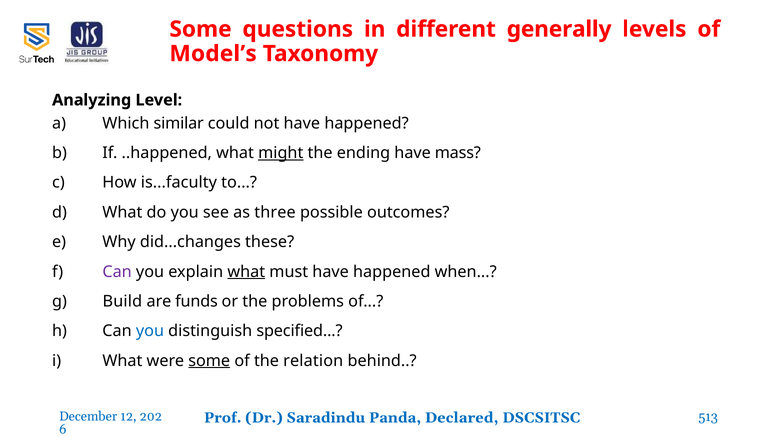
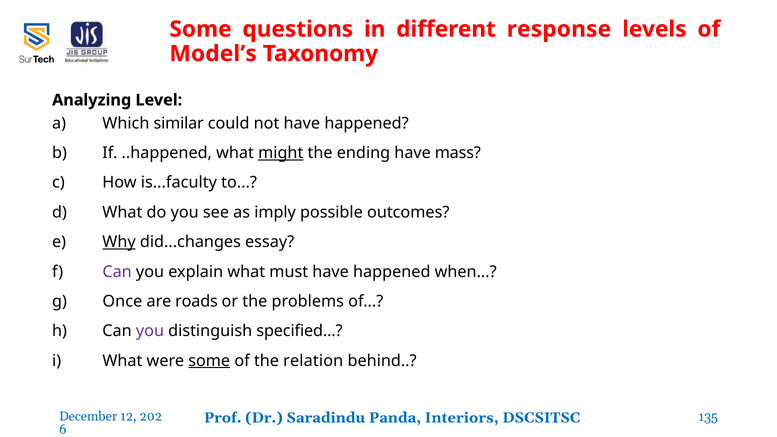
generally: generally -> response (559, 29)
three: three -> imply (275, 212)
Why underline: none -> present (119, 242)
these: these -> essay (270, 242)
what underline: present -> none (246, 272)
Build: Build -> Once (122, 301)
funds: funds -> roads (197, 301)
you colour: blue -> purple (150, 331)
Declared: Declared -> Interiors (462, 418)
513: 513 -> 135 (708, 417)
